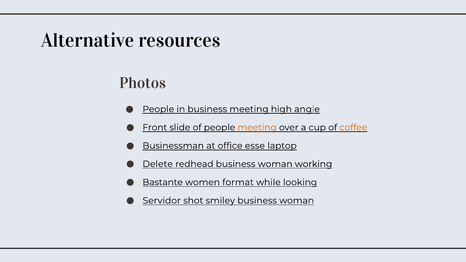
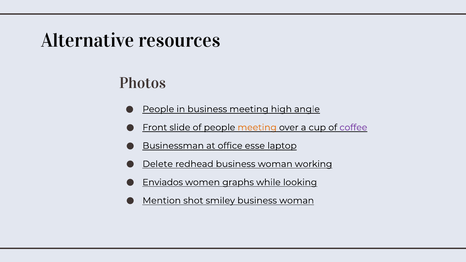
coffee colour: orange -> purple (353, 128)
Bastante: Bastante -> Enviados (163, 182)
format: format -> graphs (238, 182)
Servidor: Servidor -> Mention (162, 201)
